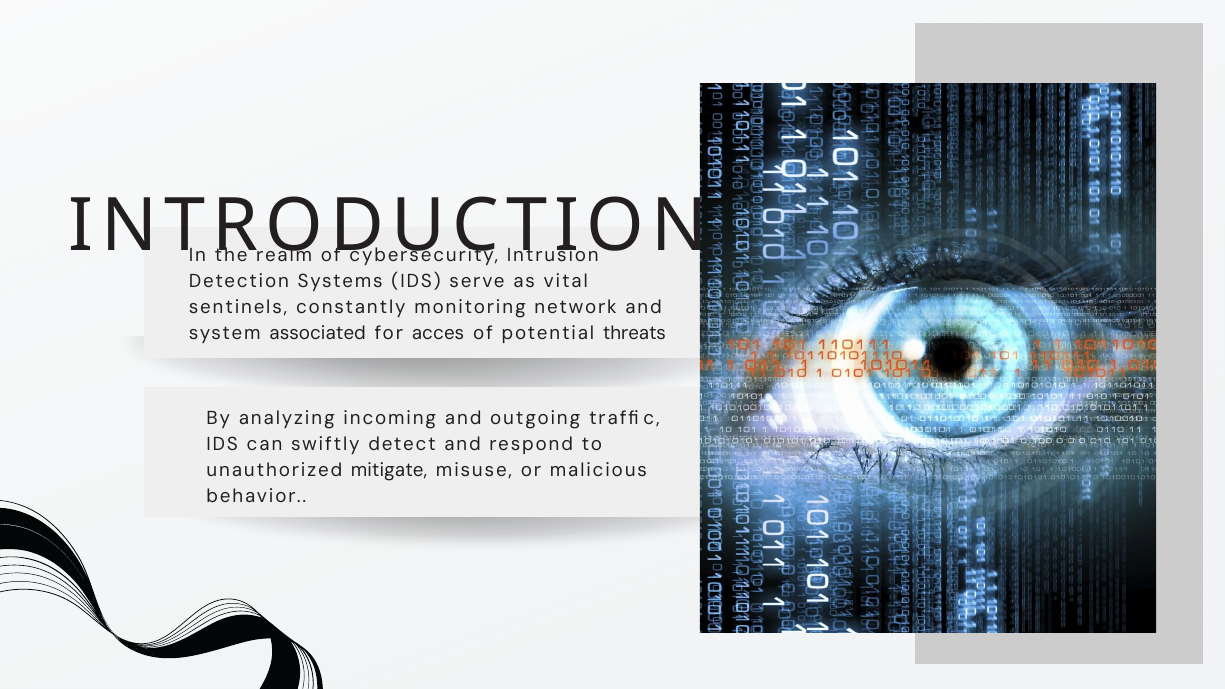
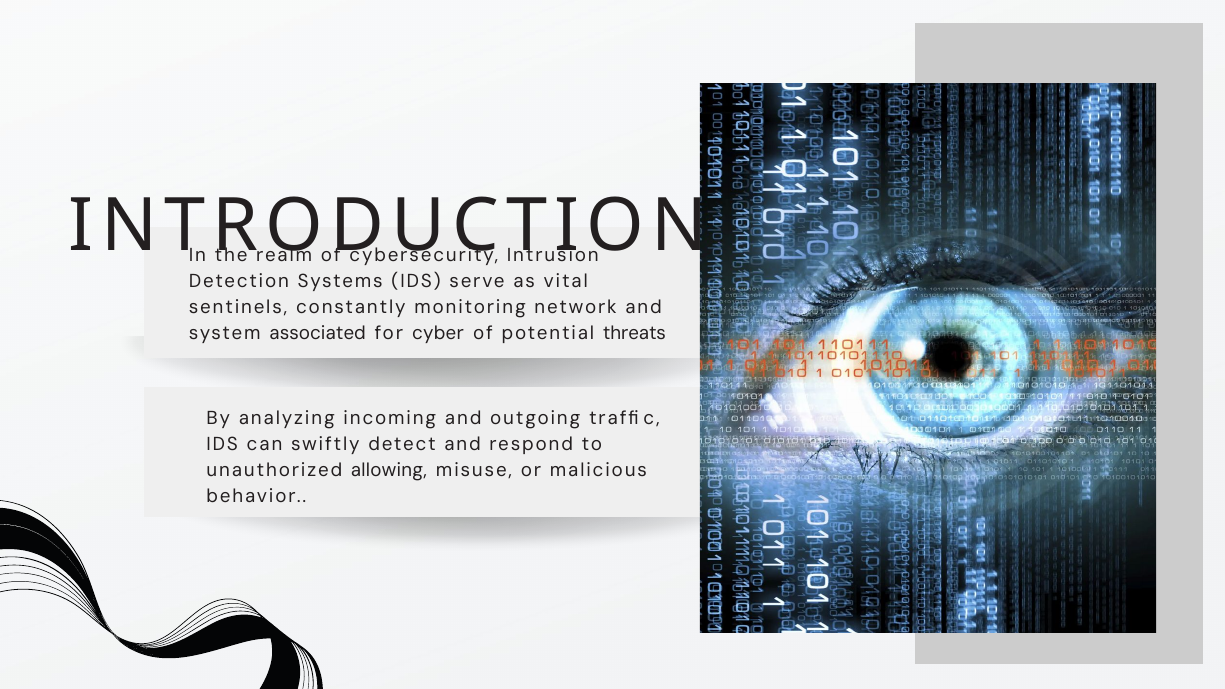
acces: acces -> cyber (438, 333)
mitigate: mitigate -> allowing (389, 470)
